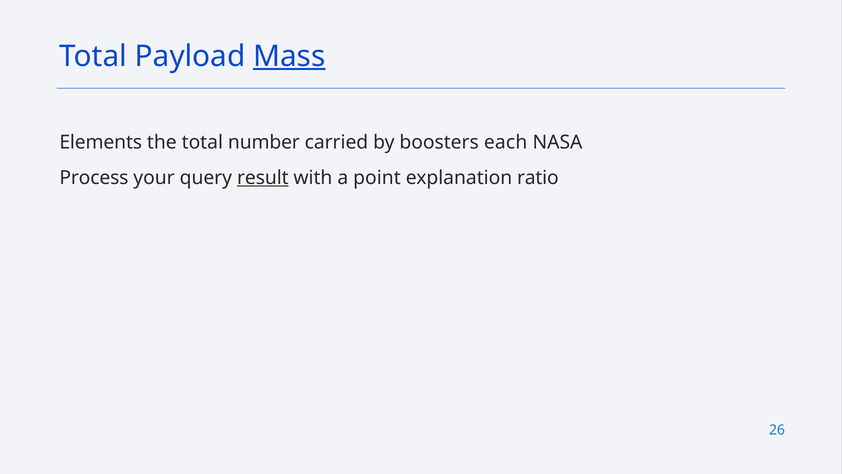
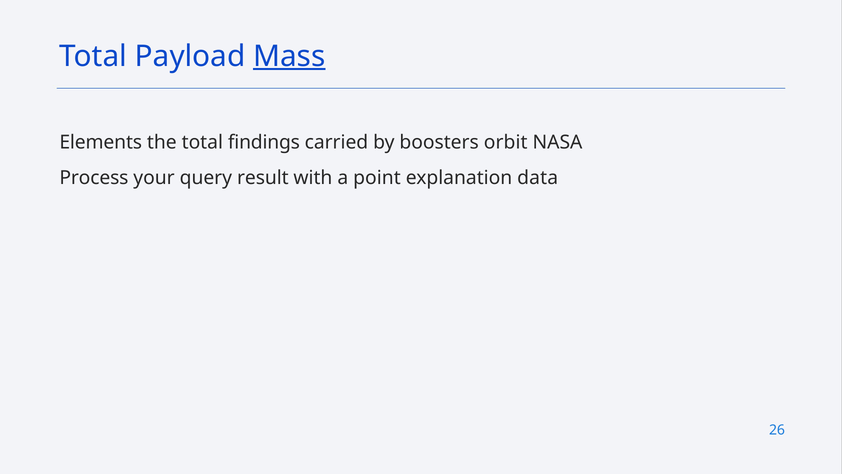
number: number -> findings (264, 142)
each: each -> orbit (506, 142)
result underline: present -> none (263, 177)
ratio: ratio -> data (538, 177)
